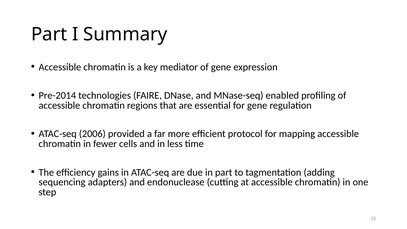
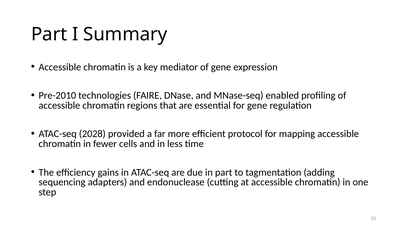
Pre-2014: Pre-2014 -> Pre-2010 (57, 96)
2006: 2006 -> 2028 (92, 134)
